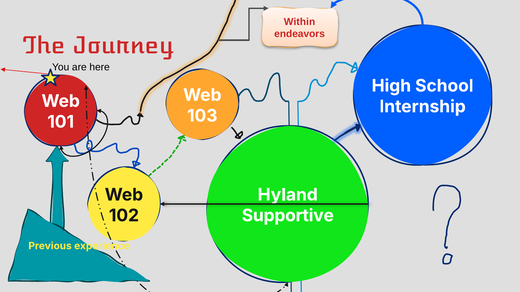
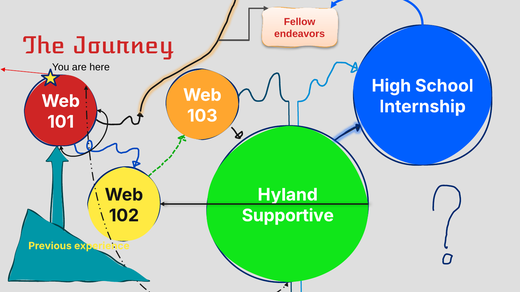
Within: Within -> Fellow (300, 22)
